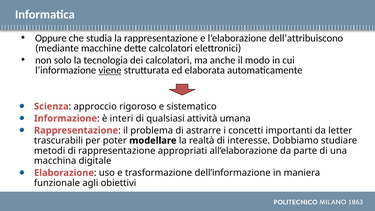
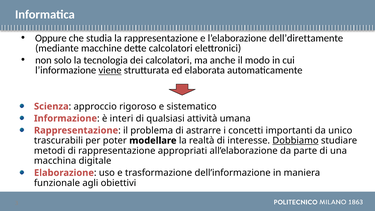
dell’attribuiscono: dell’attribuiscono -> dell’direttamente (306, 38)
letter: letter -> unico (340, 130)
Dobbiamo underline: none -> present (296, 141)
